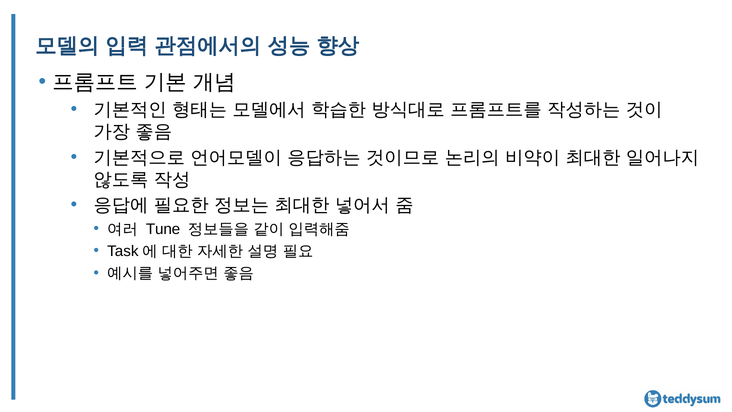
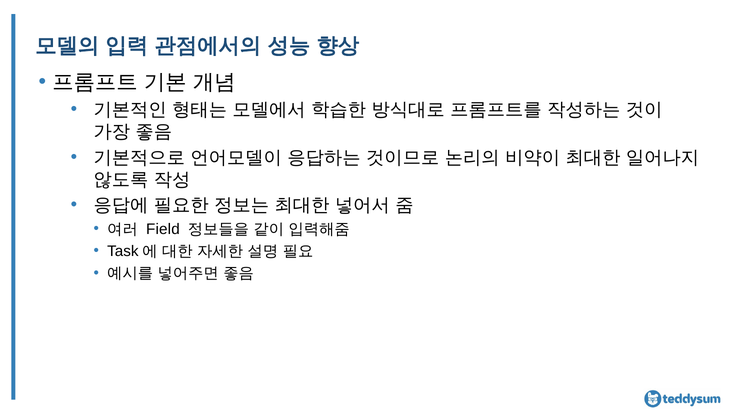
Tune: Tune -> Field (163, 229)
